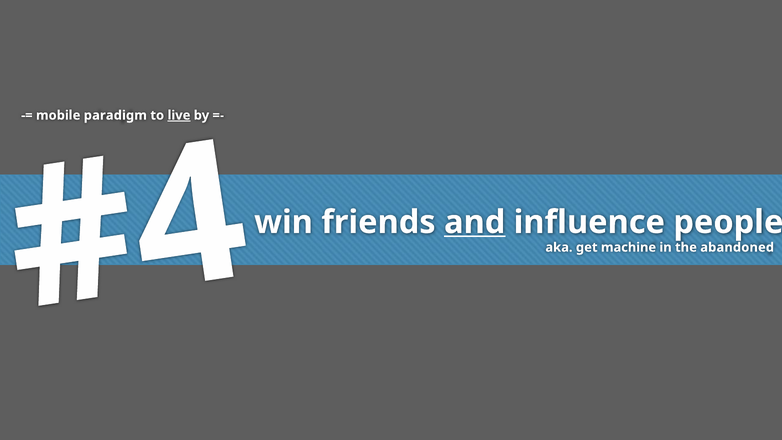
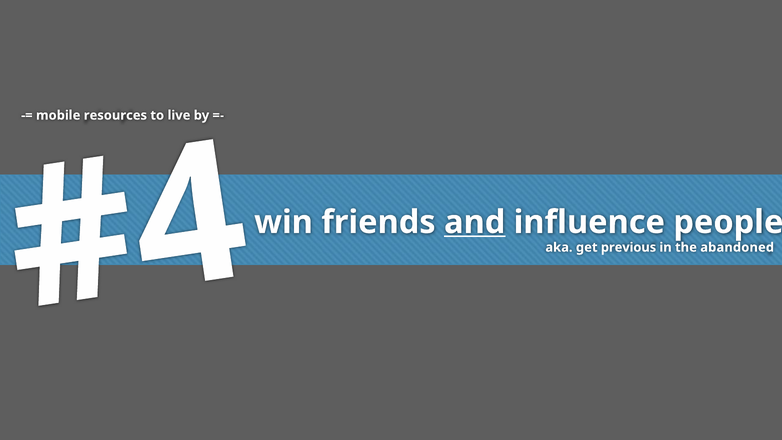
paradigm: paradigm -> resources (115, 115)
live underline: present -> none (179, 115)
machine: machine -> previous (629, 247)
